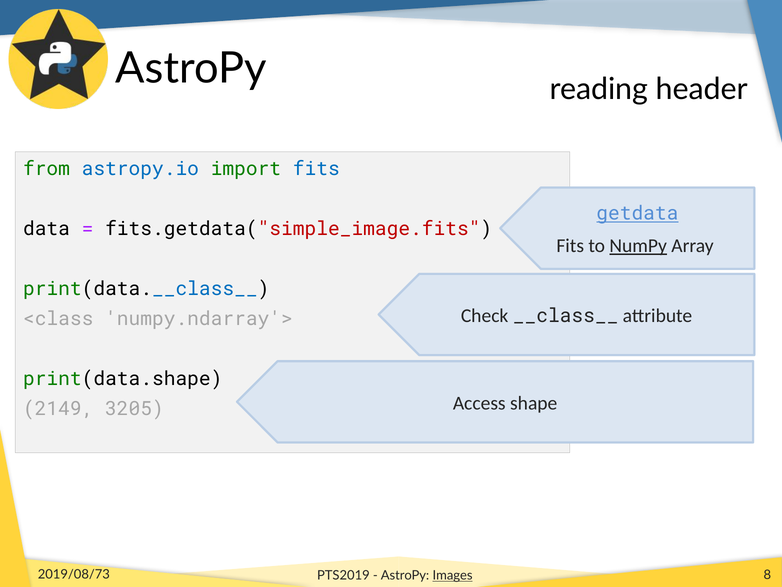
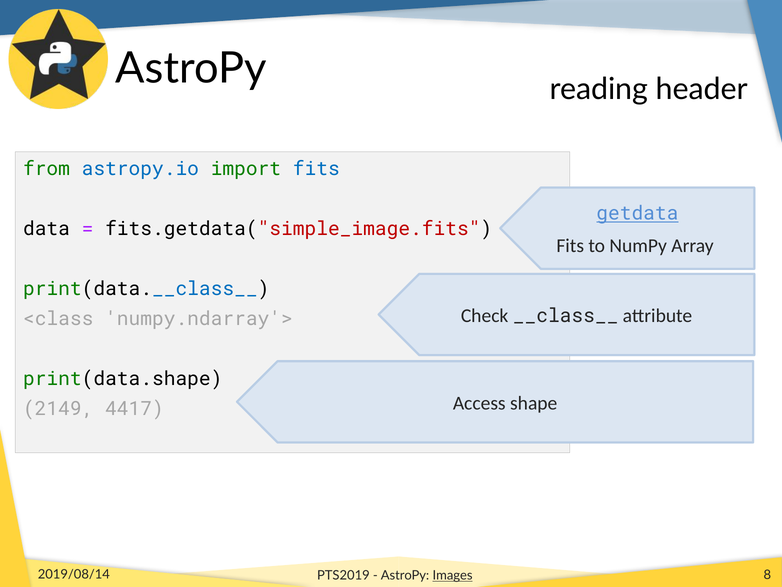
NumPy underline: present -> none (638, 246)
3205: 3205 -> 4417 (134, 408)
2019/08/73: 2019/08/73 -> 2019/08/14 (74, 574)
